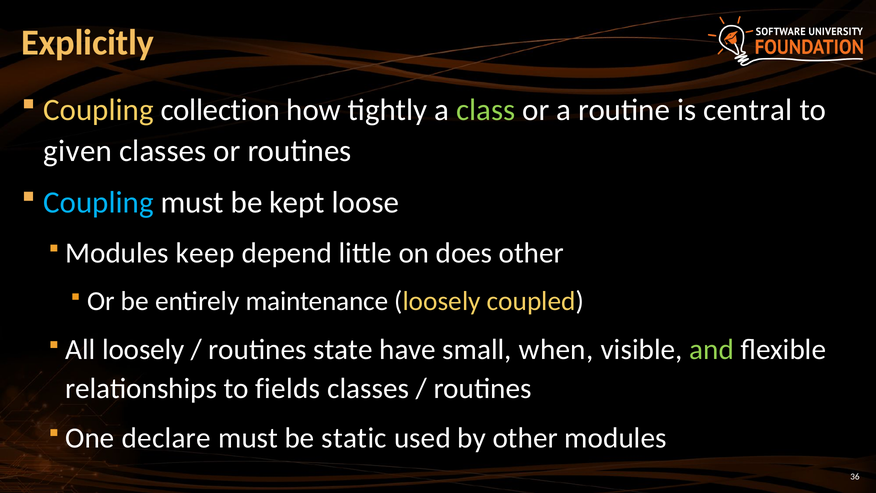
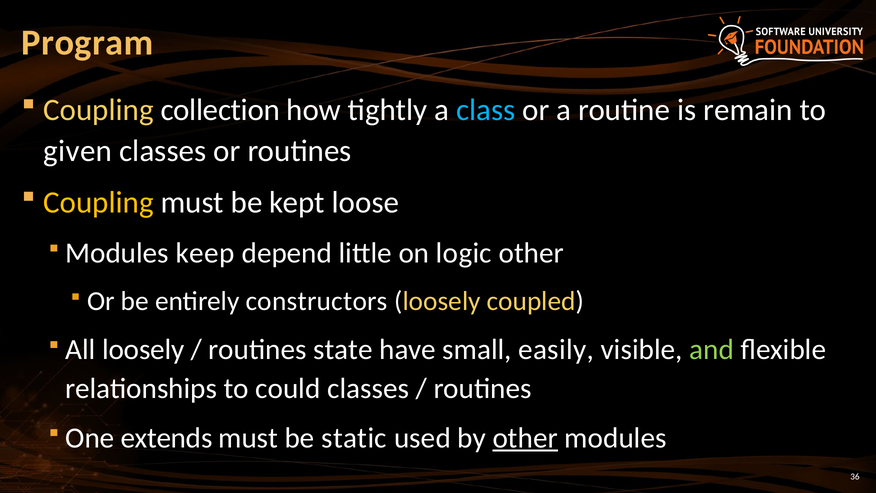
Explicitly: Explicitly -> Program (87, 43)
class colour: light green -> light blue (486, 110)
central: central -> remain (748, 110)
Coupling colour: light blue -> yellow (99, 203)
does: does -> logic (464, 253)
maintenance: maintenance -> constructors (317, 301)
when: when -> easily (556, 350)
fields: fields -> could (288, 388)
declare: declare -> extends (167, 438)
other underline: none -> present (525, 438)
